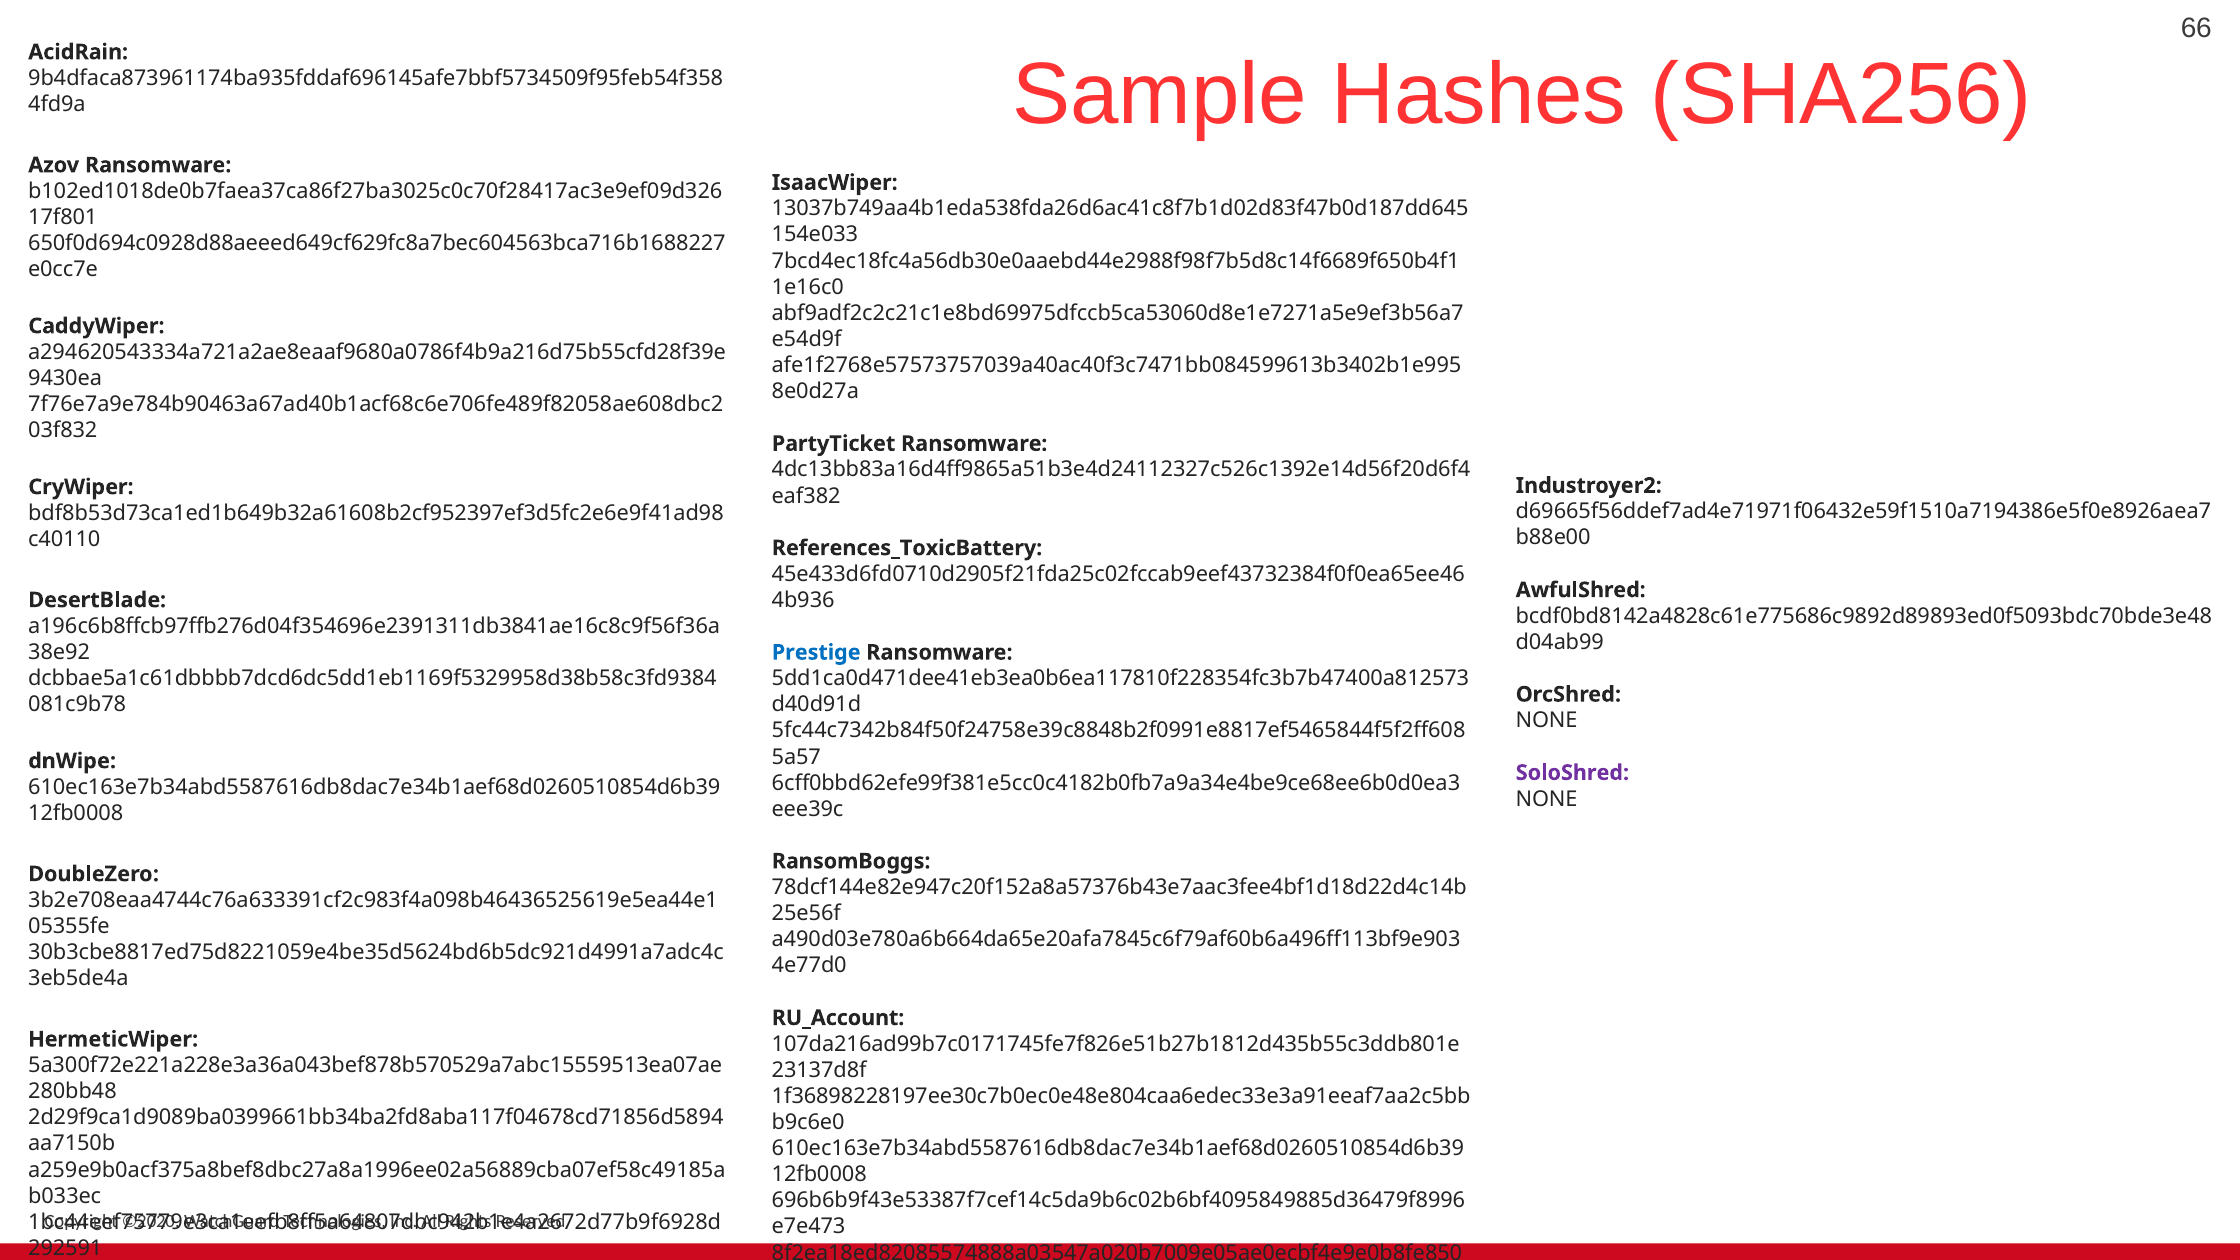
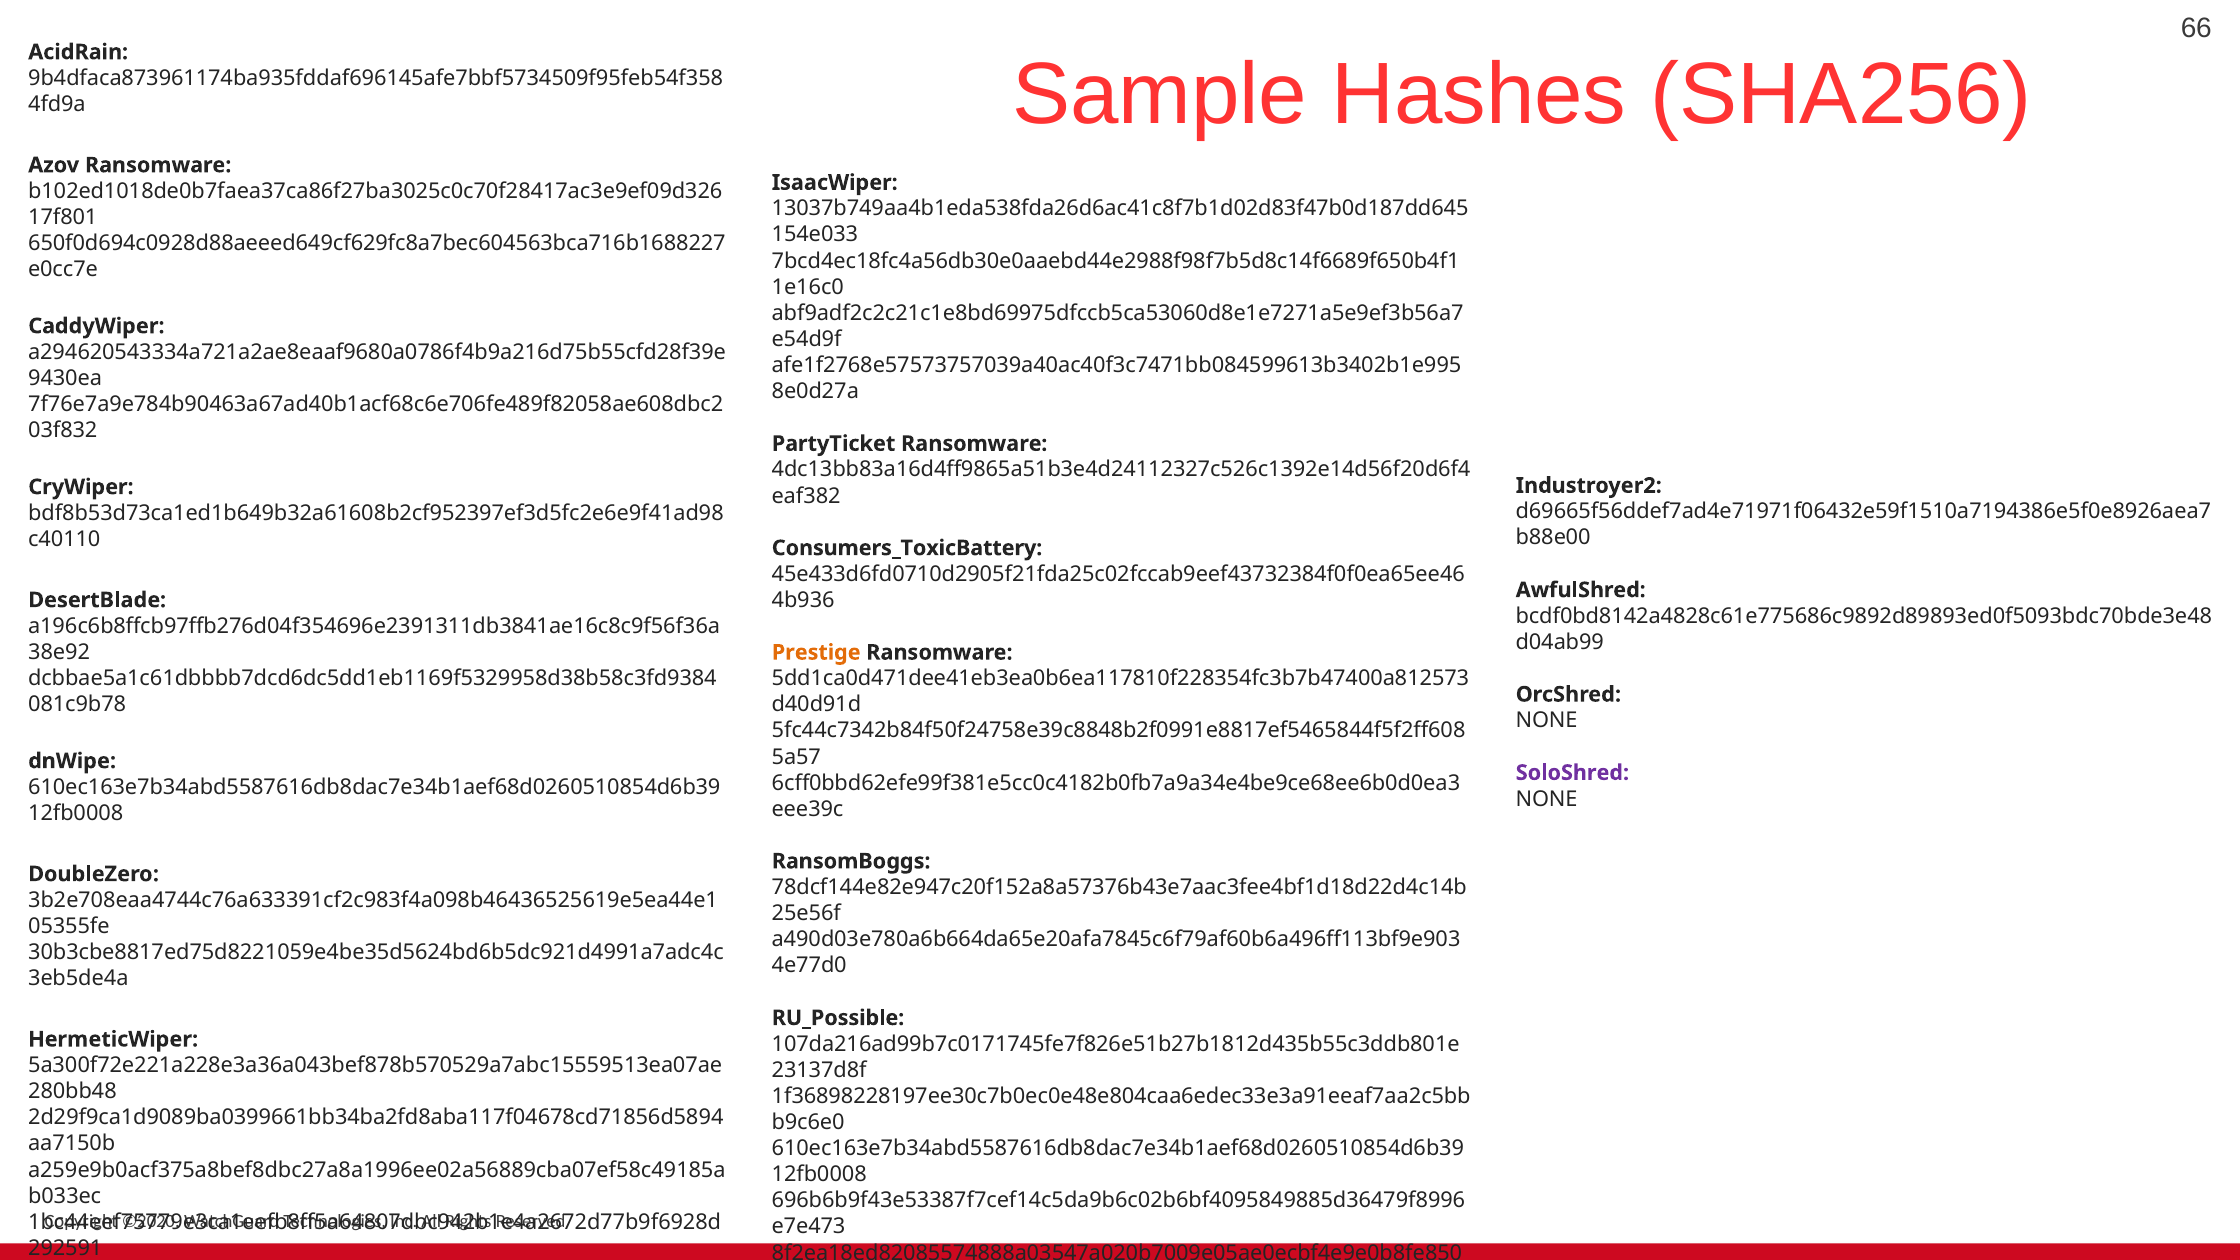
References_ToxicBattery: References_ToxicBattery -> Consumers_ToxicBattery (907, 548)
Prestige colour: blue -> orange (816, 652)
RU_Account: RU_Account -> RU_Possible (838, 1018)
